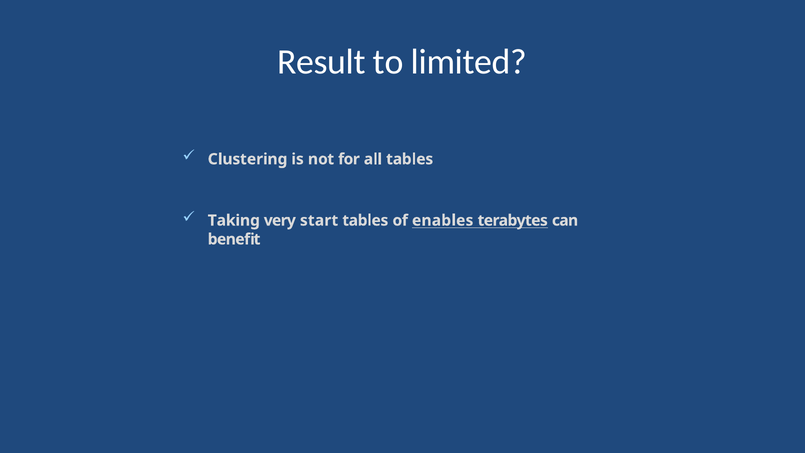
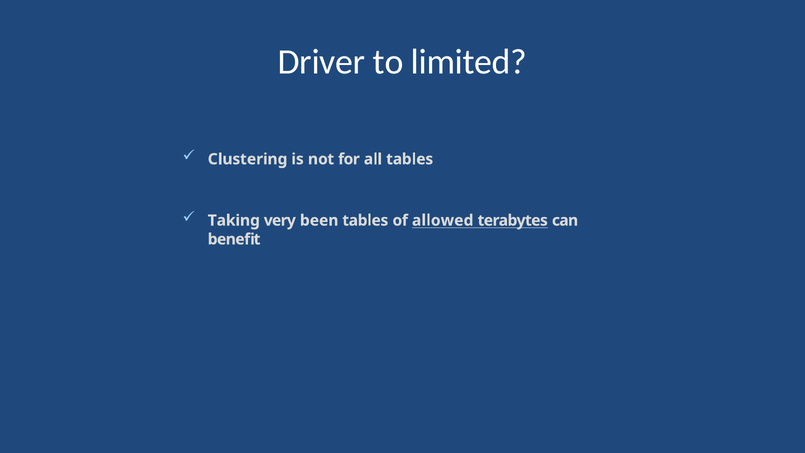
Result: Result -> Driver (321, 62)
start: start -> been (319, 220)
enables: enables -> allowed (443, 220)
